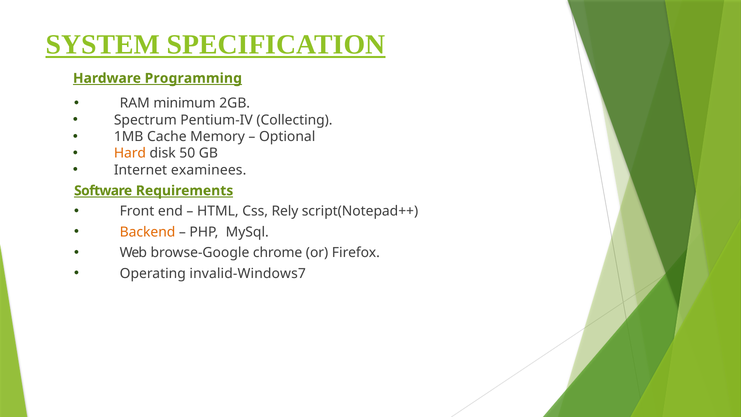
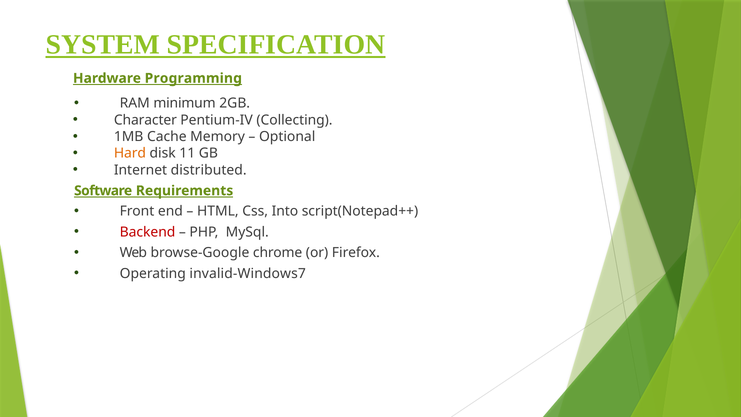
Spectrum: Spectrum -> Character (145, 120)
50: 50 -> 11 (187, 153)
examinees: examinees -> distributed (209, 170)
Rely: Rely -> Into (285, 211)
Backend colour: orange -> red (148, 232)
